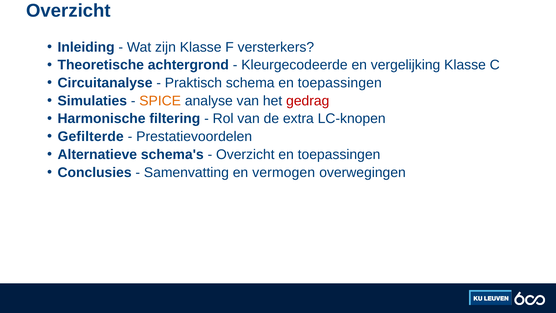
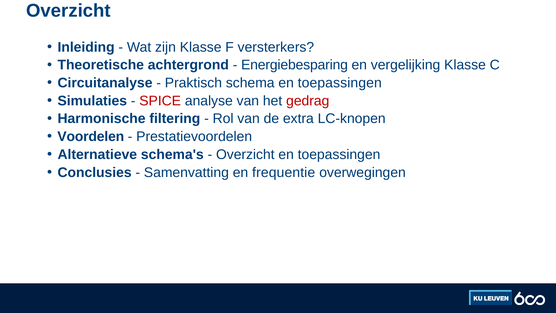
Kleurgecodeerde: Kleurgecodeerde -> Energiebesparing (295, 65)
SPICE colour: orange -> red (160, 101)
Gefilterde: Gefilterde -> Voordelen (91, 137)
vermogen: vermogen -> frequentie (284, 172)
